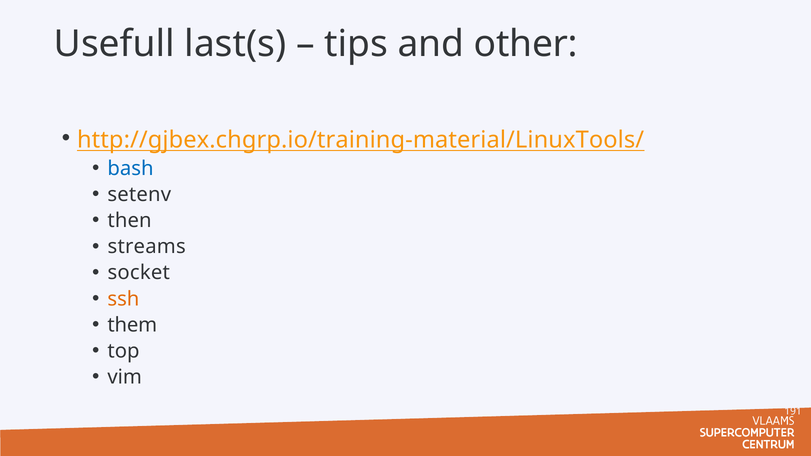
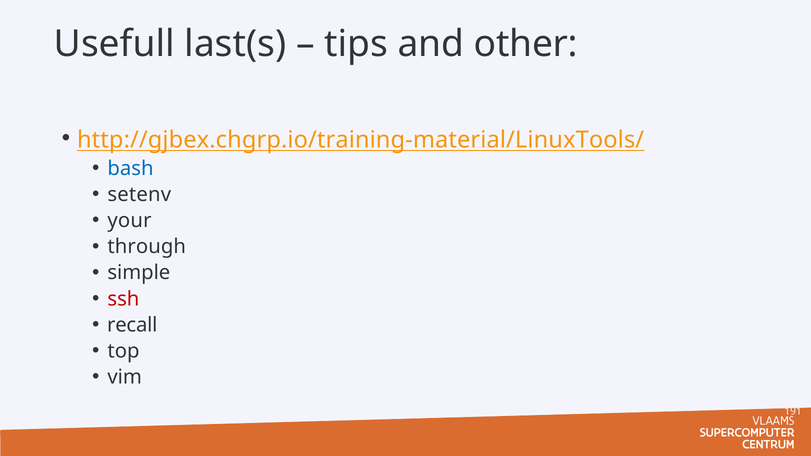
then: then -> your (130, 221)
streams: streams -> through (147, 247)
socket: socket -> simple (139, 273)
ssh colour: orange -> red (123, 299)
them: them -> recall (132, 325)
